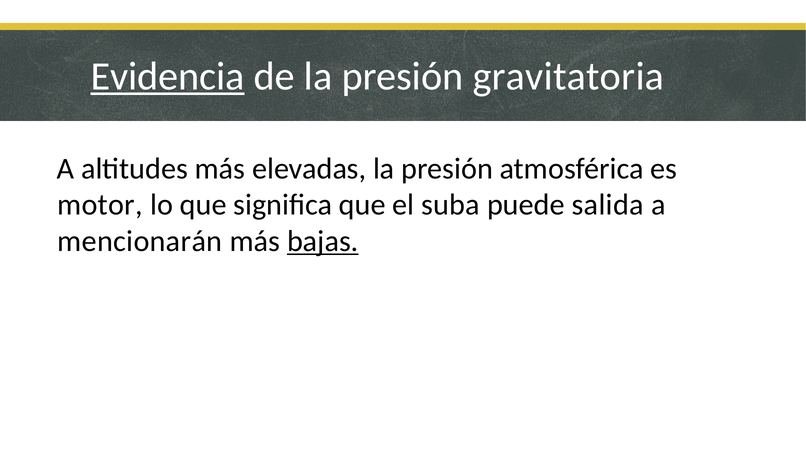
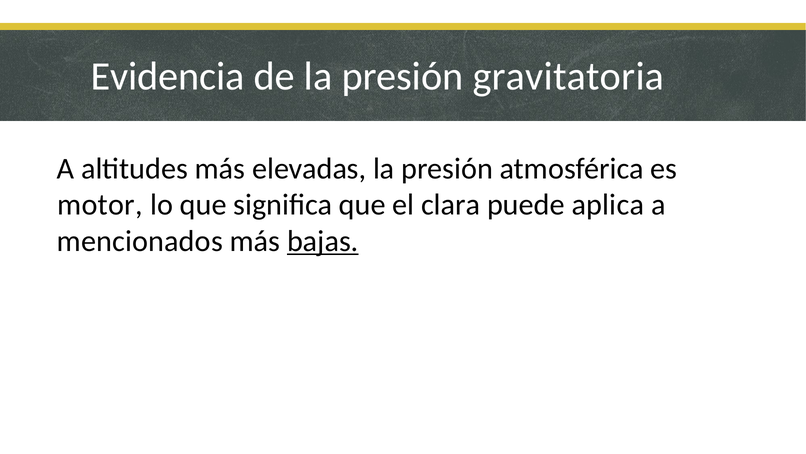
Evidencia underline: present -> none (168, 76)
suba: suba -> clara (451, 205)
salida: salida -> aplica (608, 205)
mencionarán: mencionarán -> mencionados (140, 241)
